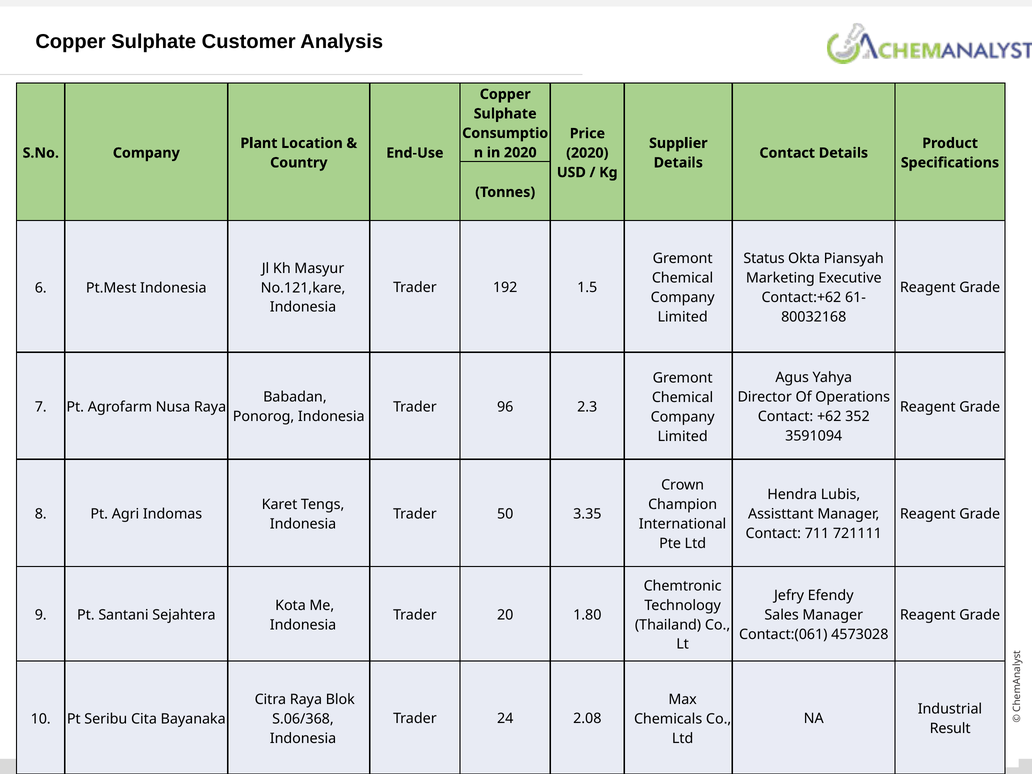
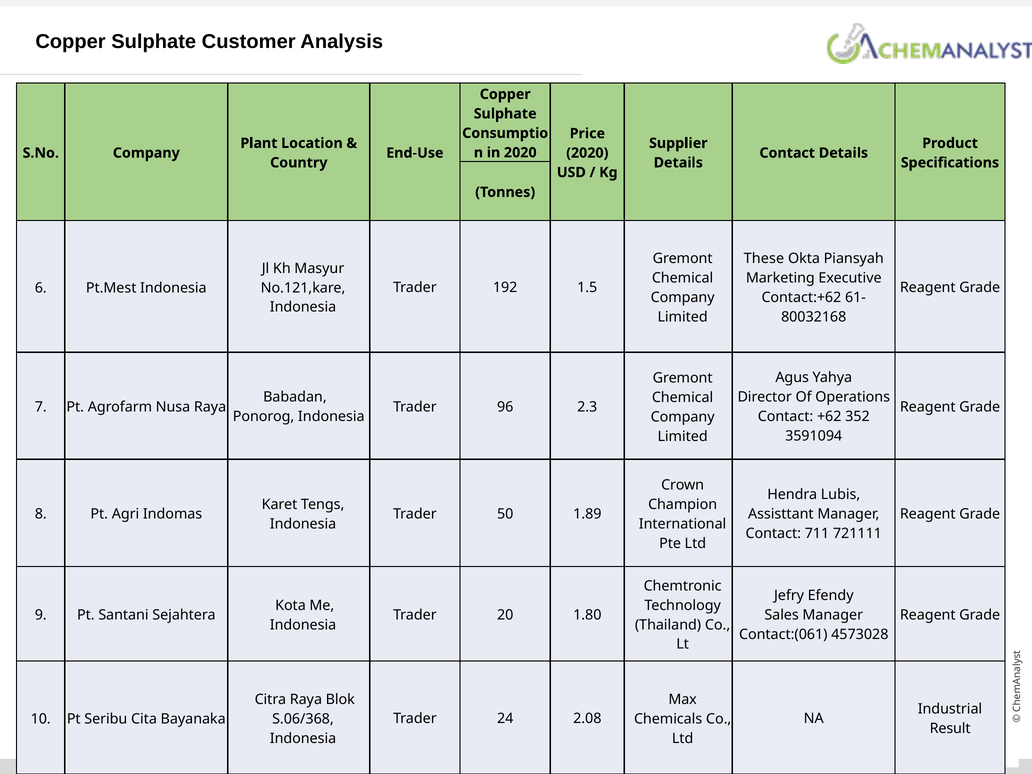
Status: Status -> These (764, 258)
3.35: 3.35 -> 1.89 (587, 514)
